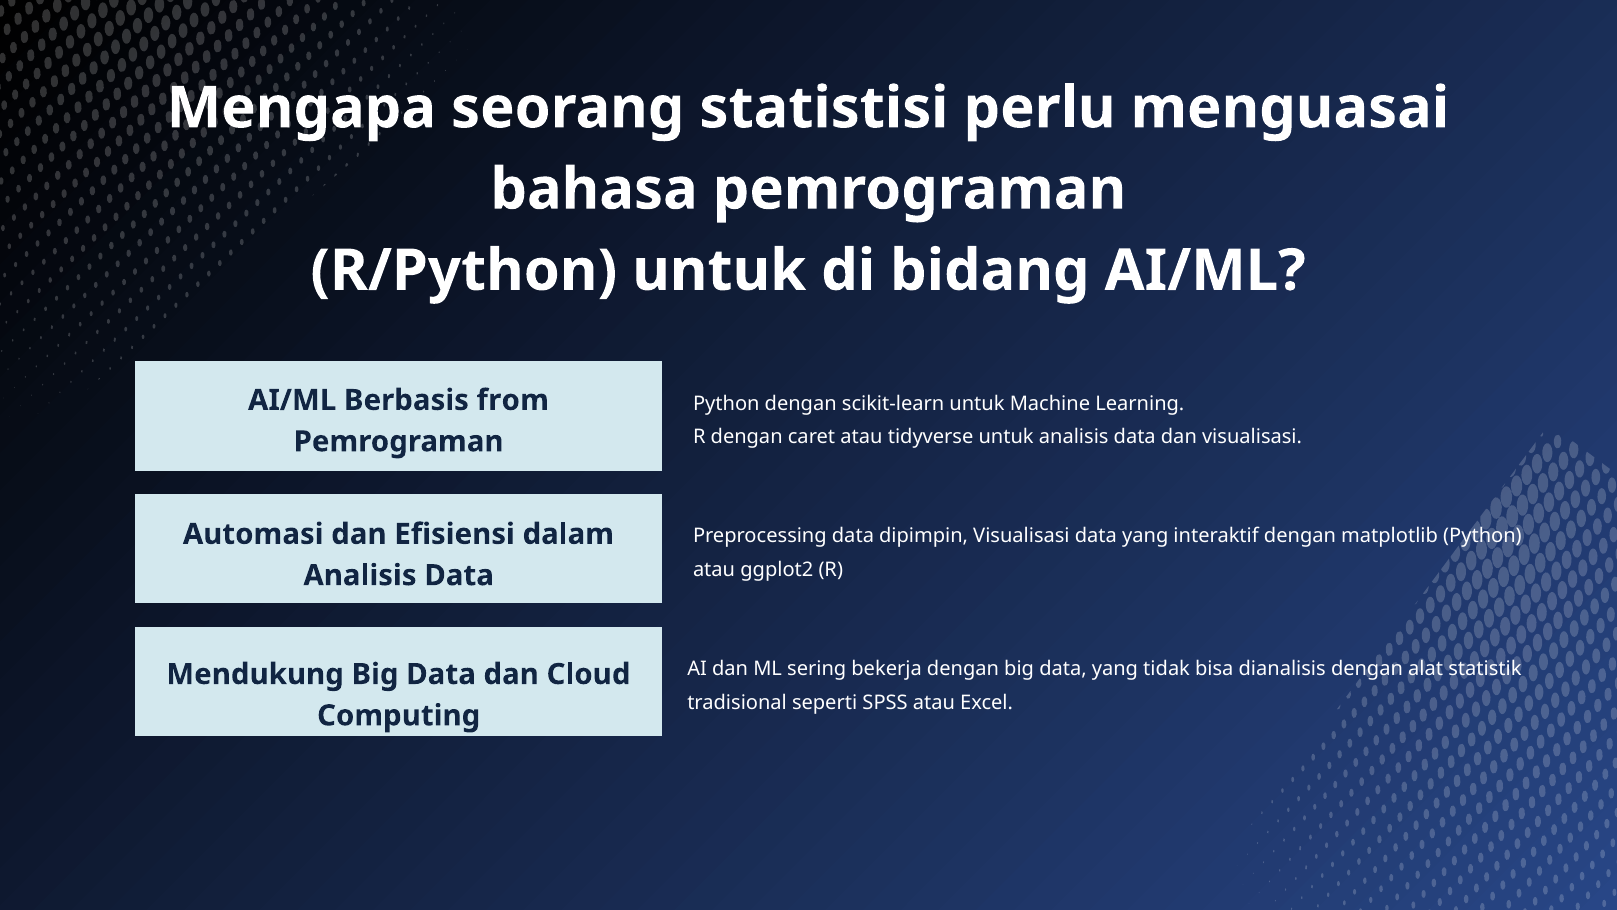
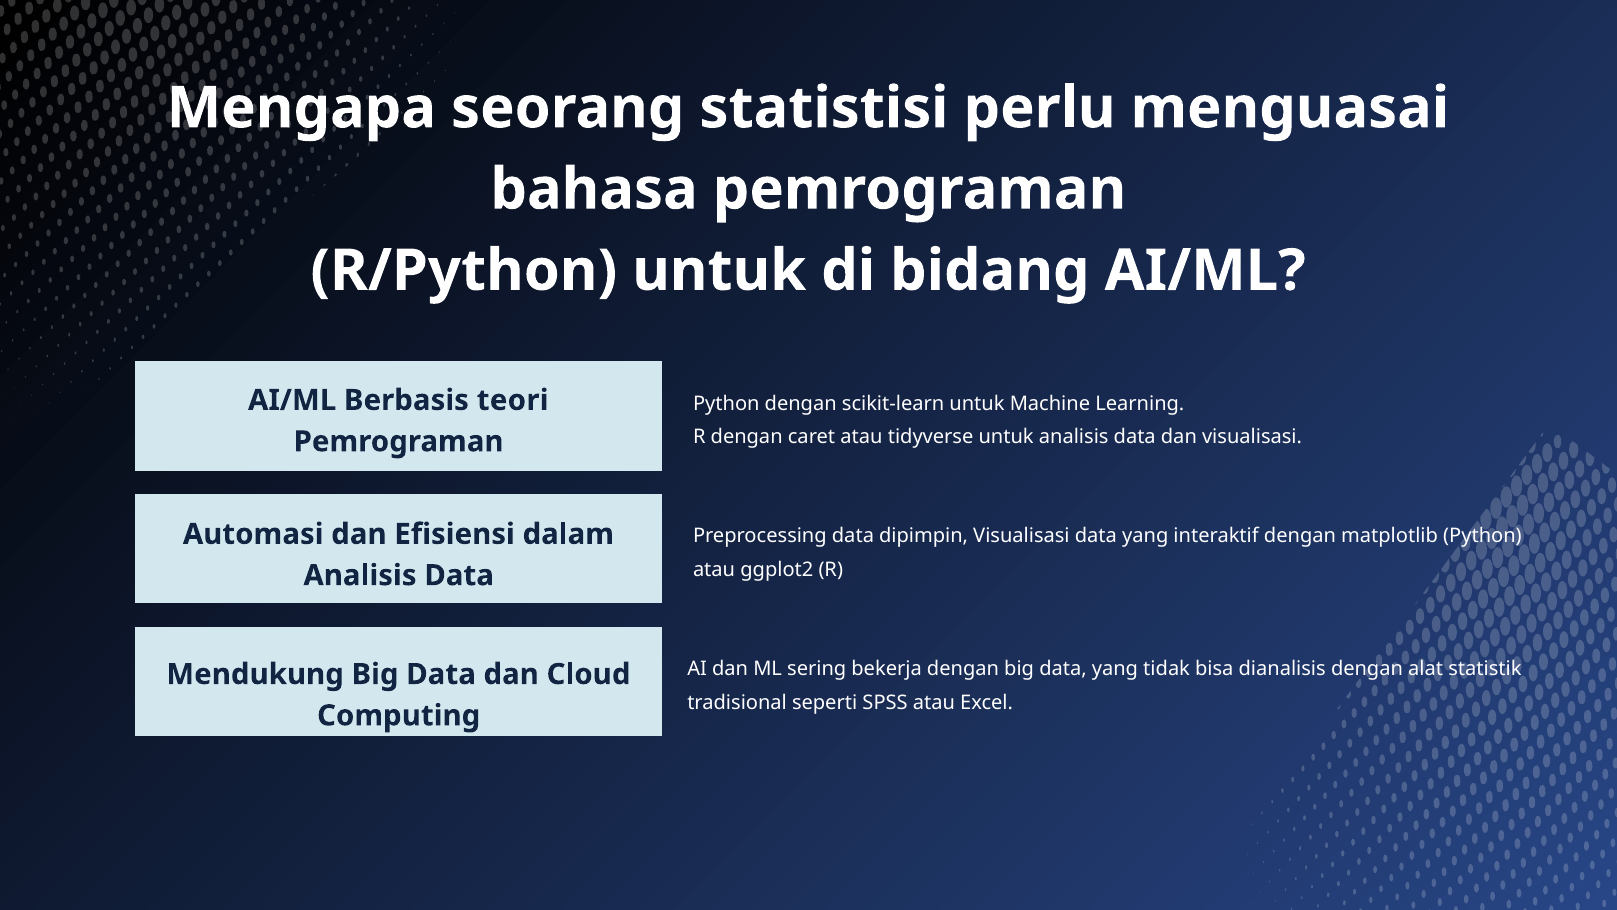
from: from -> teori (513, 400)
